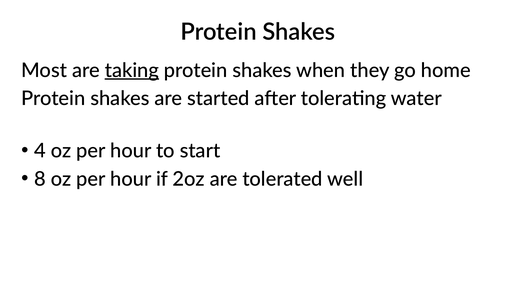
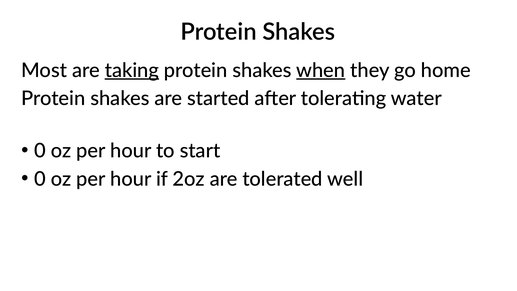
when underline: none -> present (321, 70)
4: 4 -> 0 (40, 151)
8: 8 -> 0 (40, 179)
